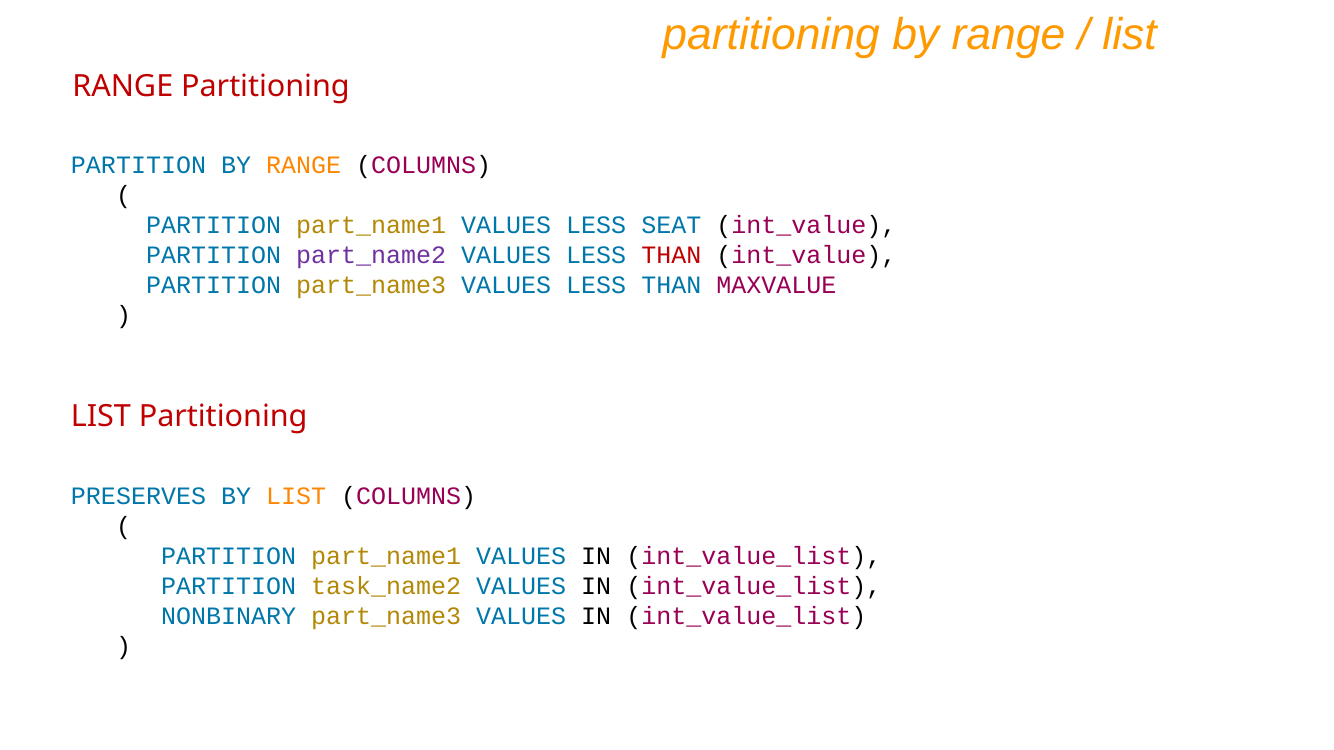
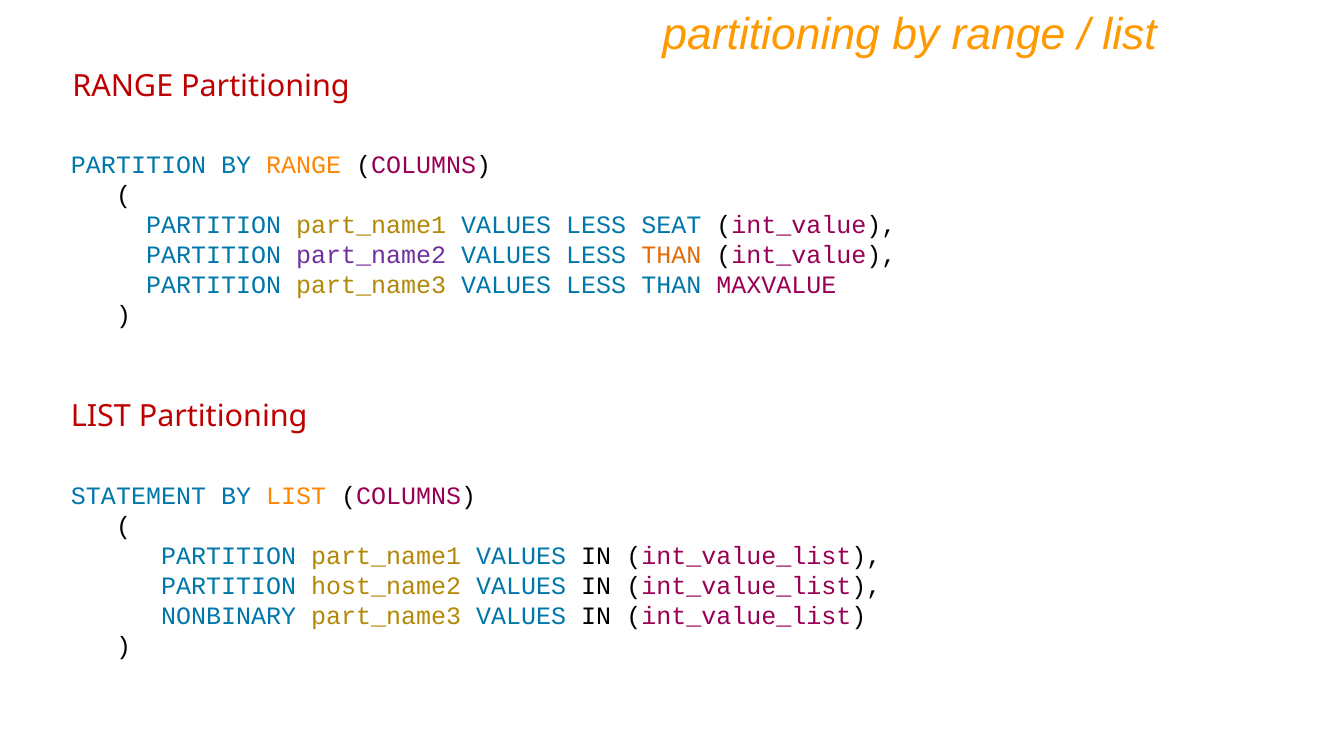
THAN colour: red -> orange (671, 256)
PRESERVES: PRESERVES -> STATEMENT (139, 496)
task_name2: task_name2 -> host_name2 (386, 586)
